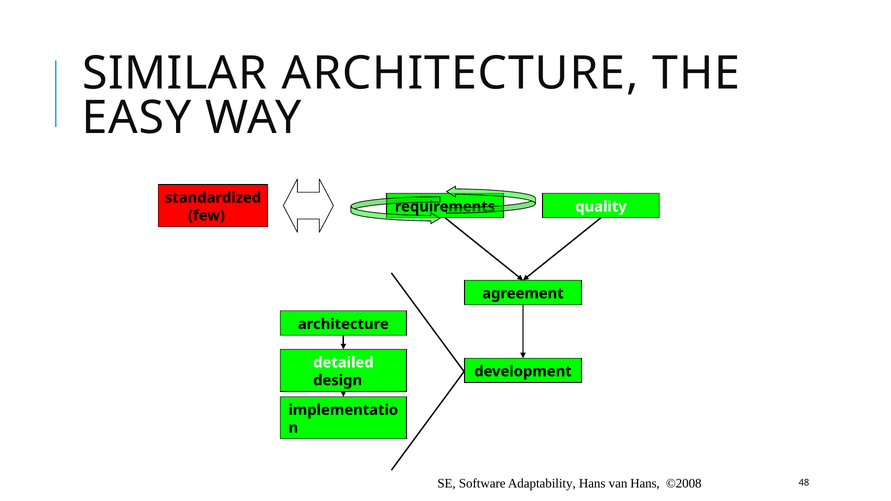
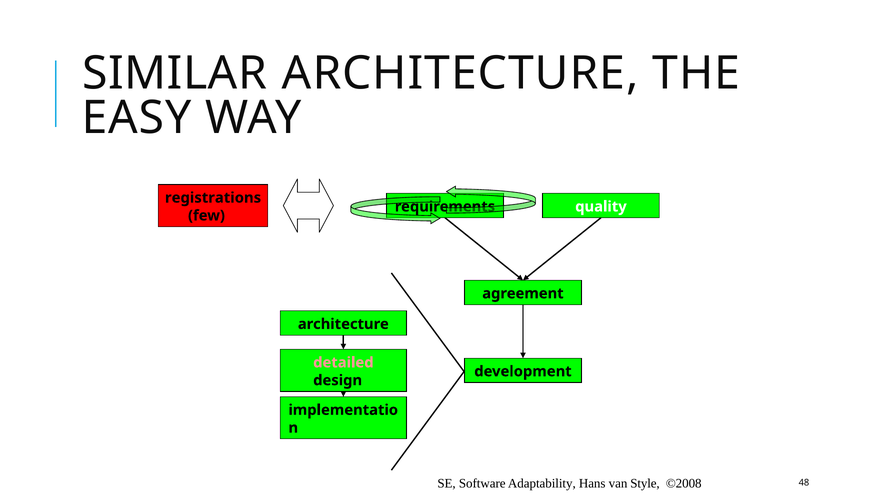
standardized: standardized -> registrations (213, 198)
detailed colour: white -> pink (343, 363)
van Hans: Hans -> Style (645, 484)
